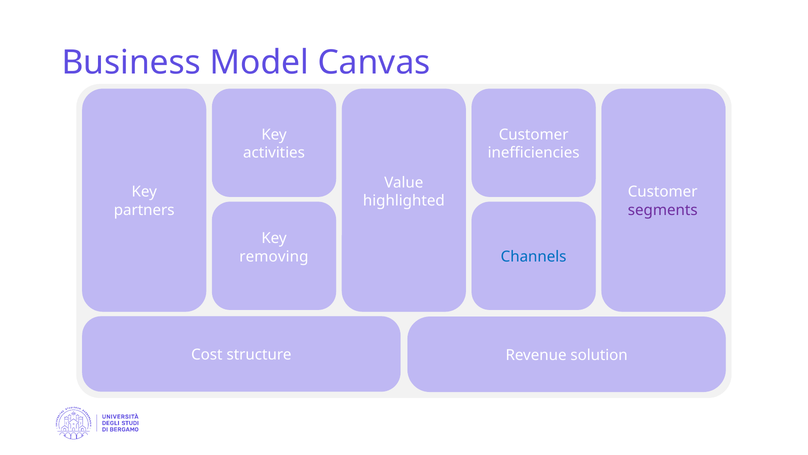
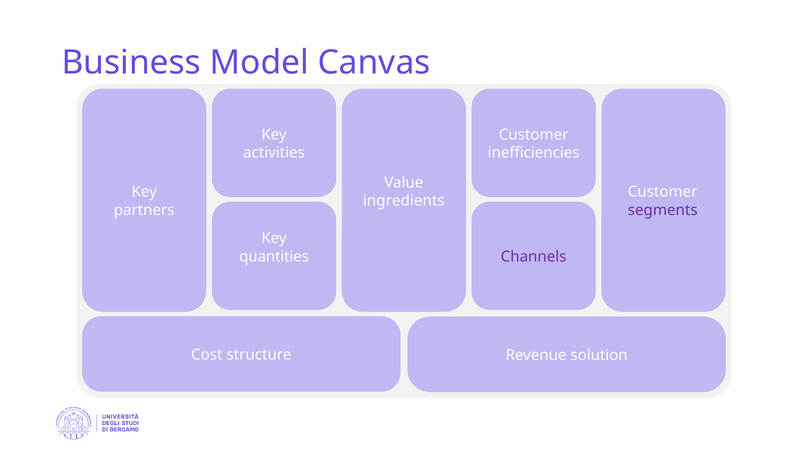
highlighted: highlighted -> ingredients (404, 201)
removing: removing -> quantities (274, 256)
Channels colour: blue -> purple (534, 256)
